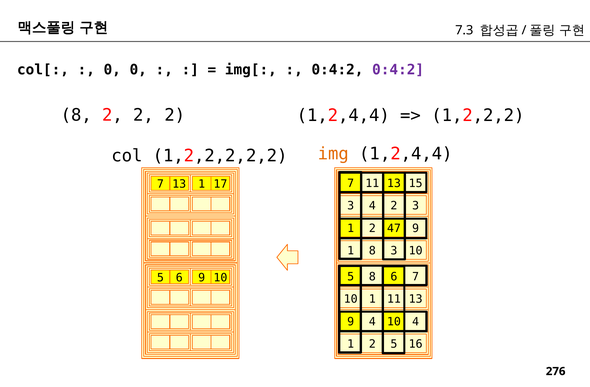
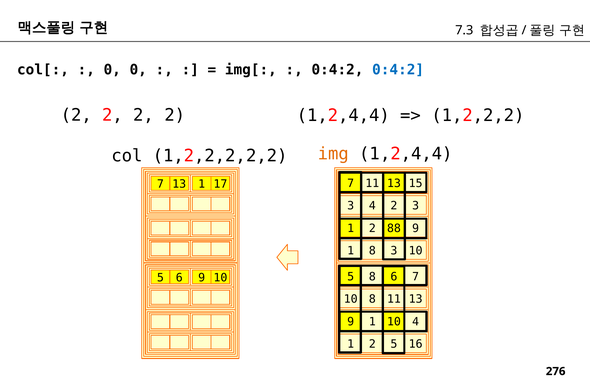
0:4:2 colour: purple -> blue (398, 70)
8: 8 -> 2 (76, 115)
47: 47 -> 88 (394, 229)
10 1: 1 -> 8 (372, 300)
4: 4 -> 1 (372, 322)
